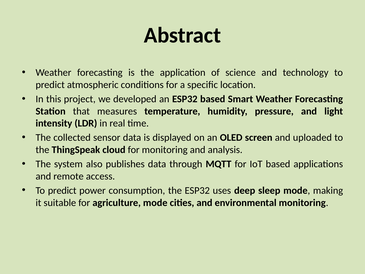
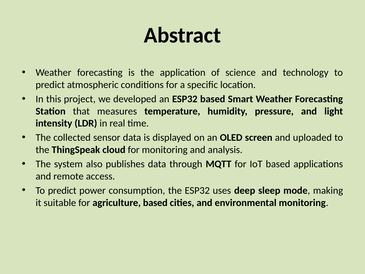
agriculture mode: mode -> based (155, 202)
